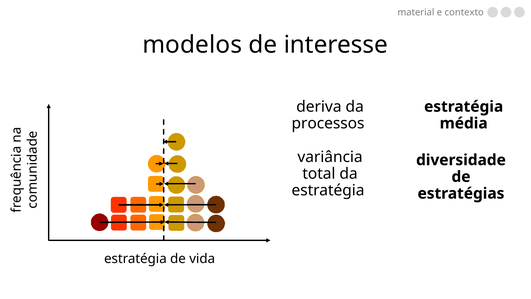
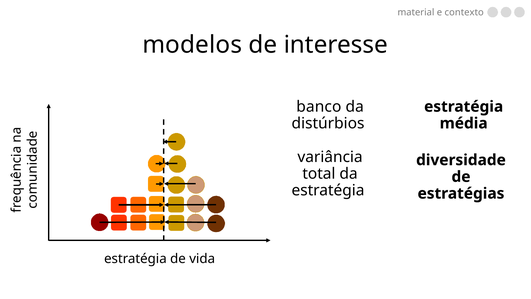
deriva: deriva -> banco (319, 107)
processos: processos -> distúrbios (328, 123)
